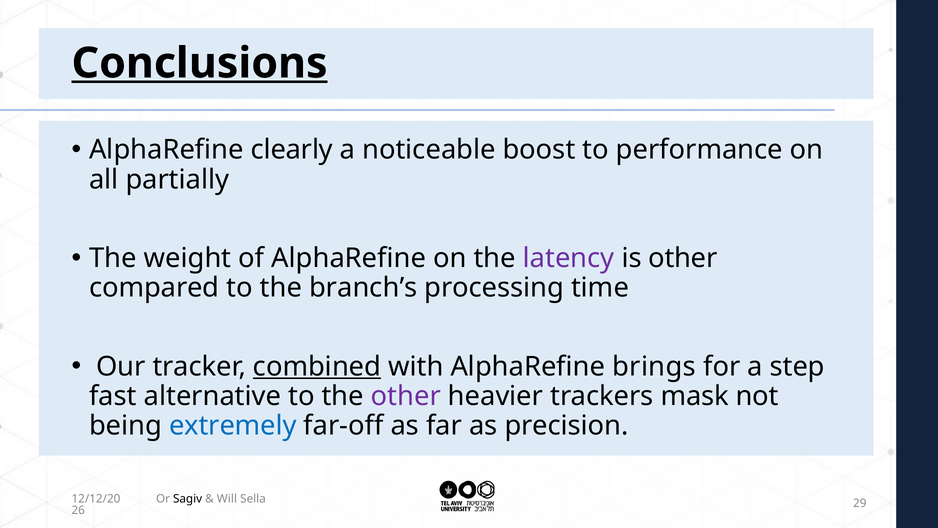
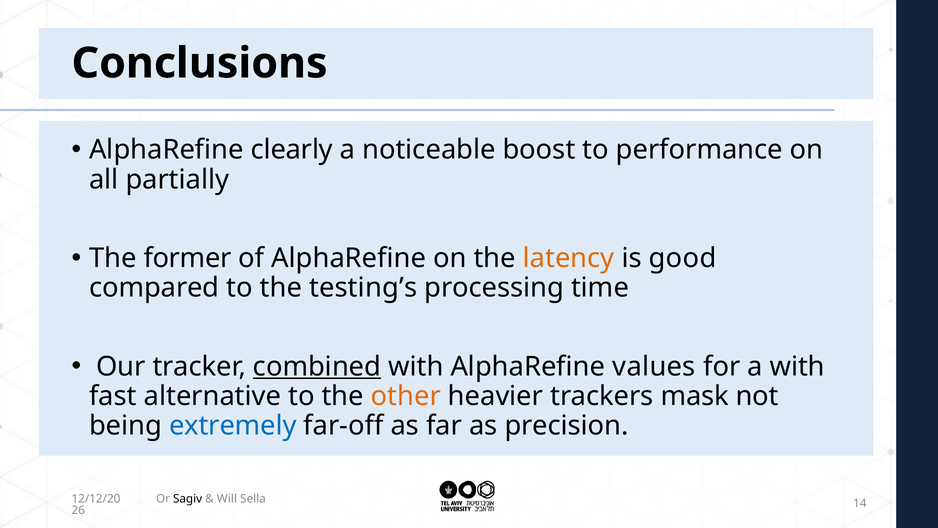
Conclusions underline: present -> none (200, 63)
weight: weight -> former (188, 258)
latency colour: purple -> orange (569, 258)
is other: other -> good (683, 258)
branch’s: branch’s -> testing’s (363, 288)
brings: brings -> values (654, 366)
a step: step -> with (797, 366)
other colour: purple -> orange (406, 396)
29: 29 -> 14 (860, 503)
